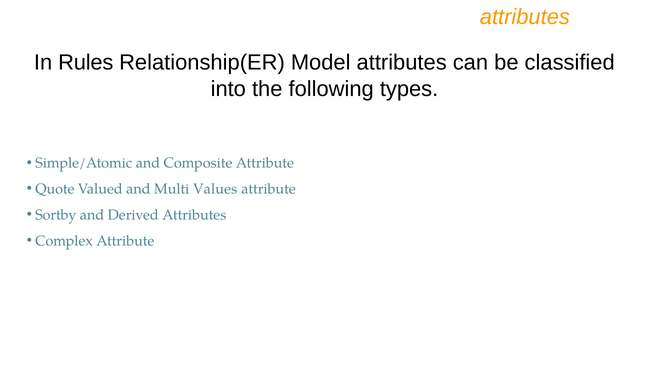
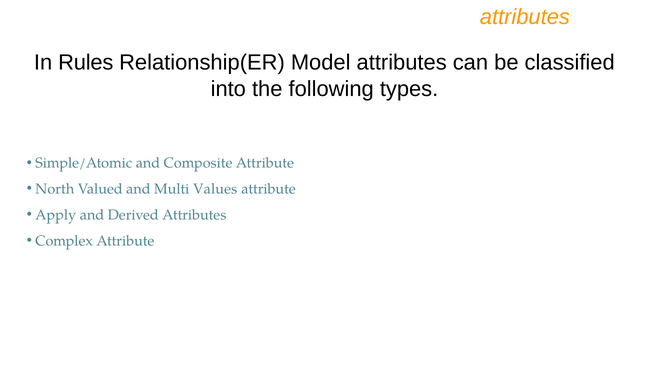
Quote: Quote -> North (55, 189)
Sortby: Sortby -> Apply (56, 215)
